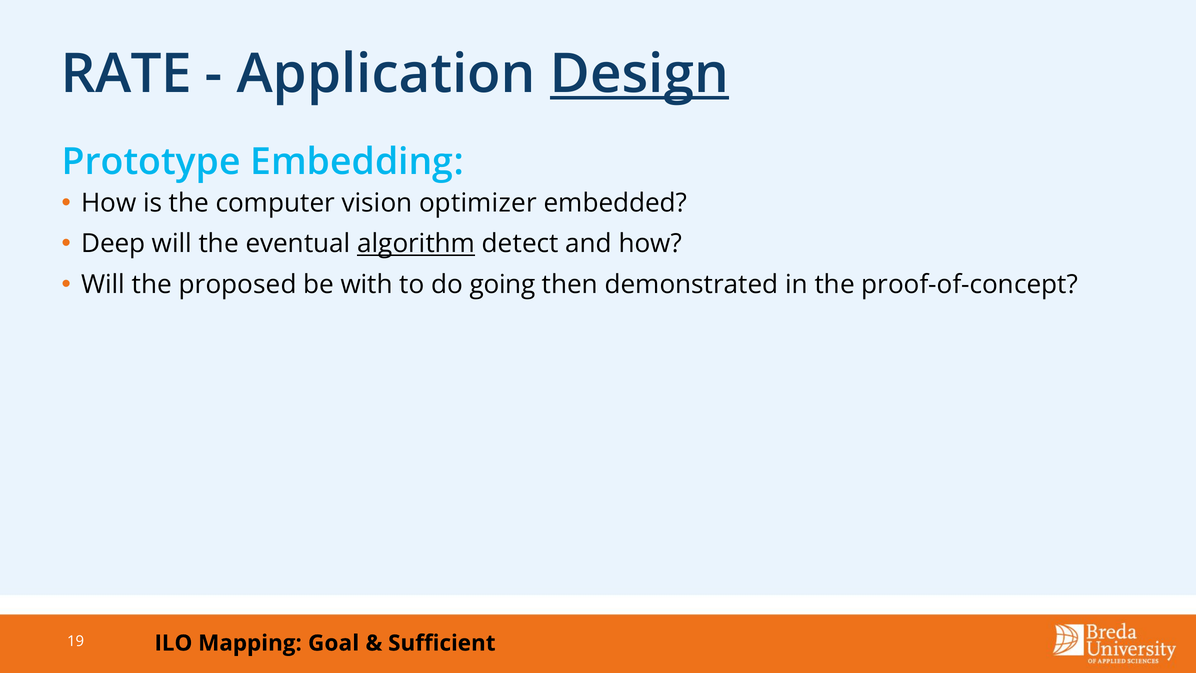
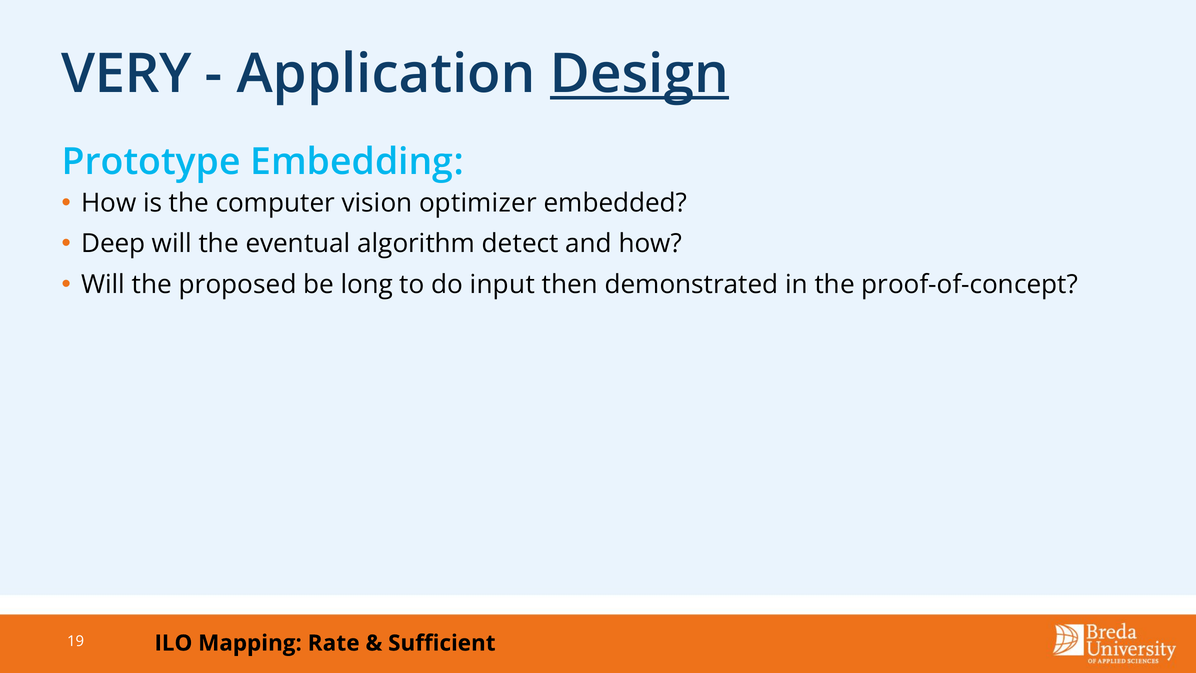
RATE: RATE -> VERY (126, 74)
algorithm underline: present -> none (416, 244)
with: with -> long (367, 284)
going: going -> input (502, 284)
Goal: Goal -> Rate (334, 643)
